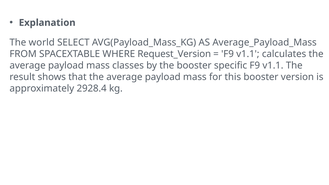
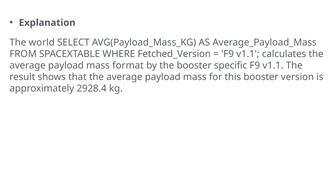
Request_Version: Request_Version -> Fetched_Version (174, 54)
classes: classes -> format (128, 66)
